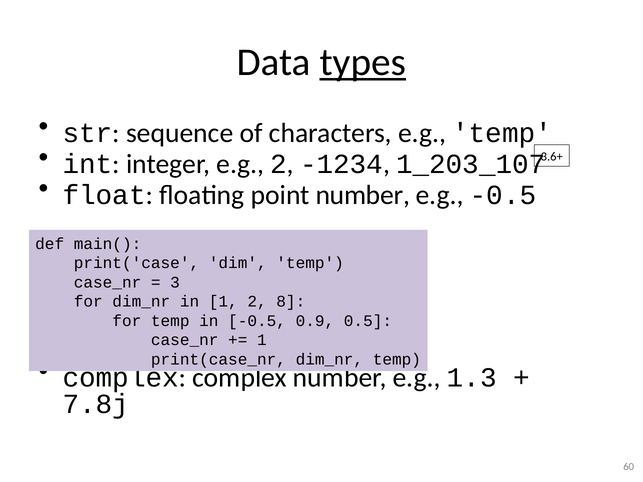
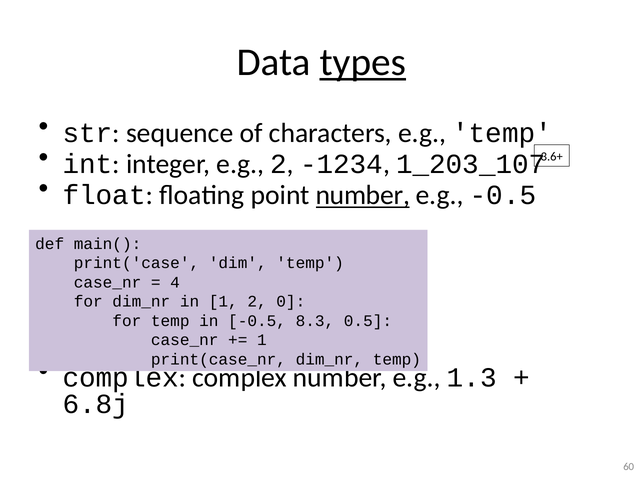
number underline: none -> present (363, 195)
3: 3 -> 4 (175, 282)
8: 8 -> 0 (291, 302)
0.9: 0.9 -> 8.3 (315, 321)
7.8j: 7.8j -> 6.8j (96, 404)
